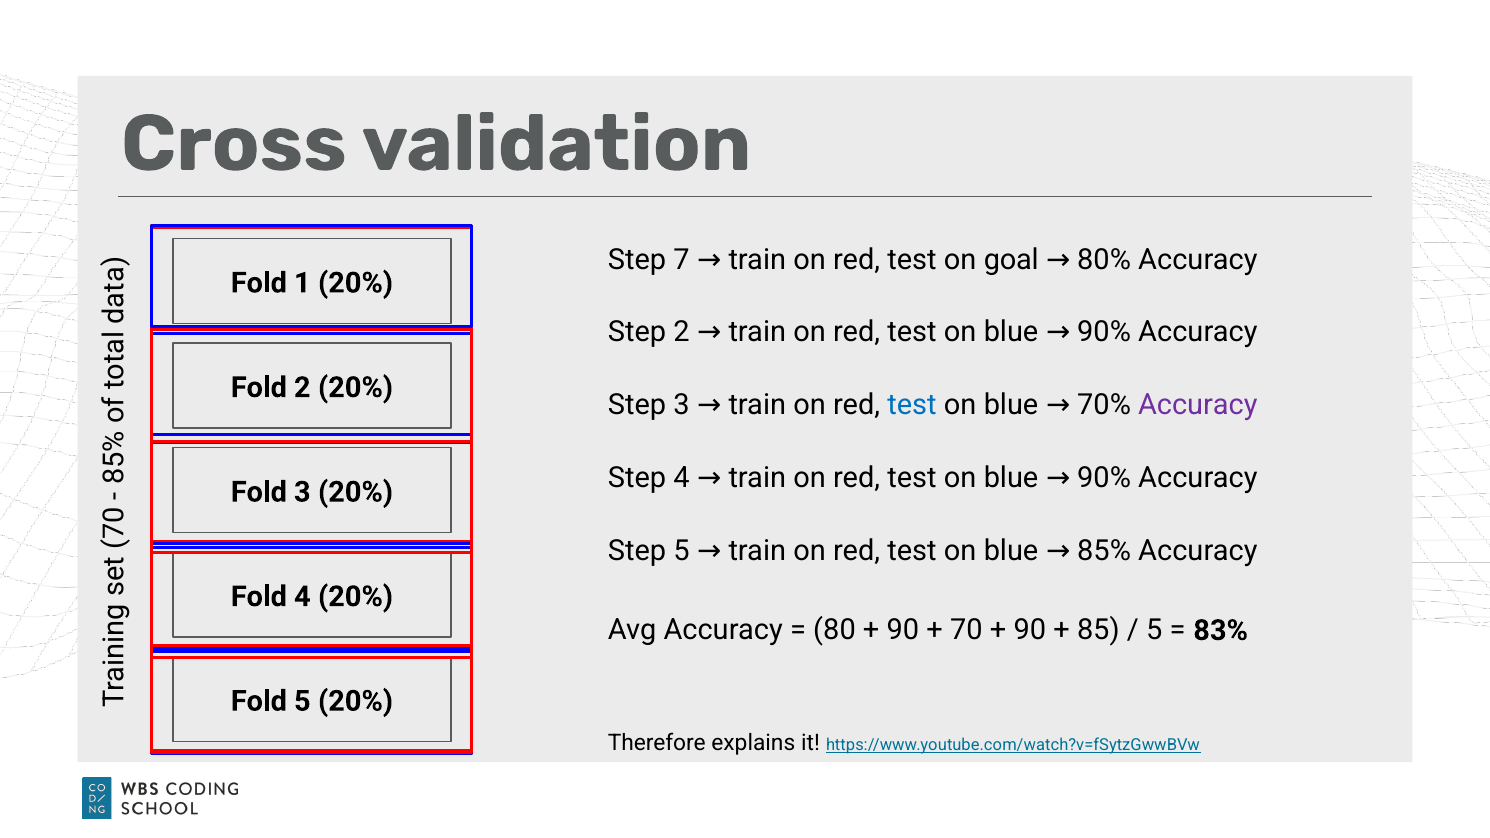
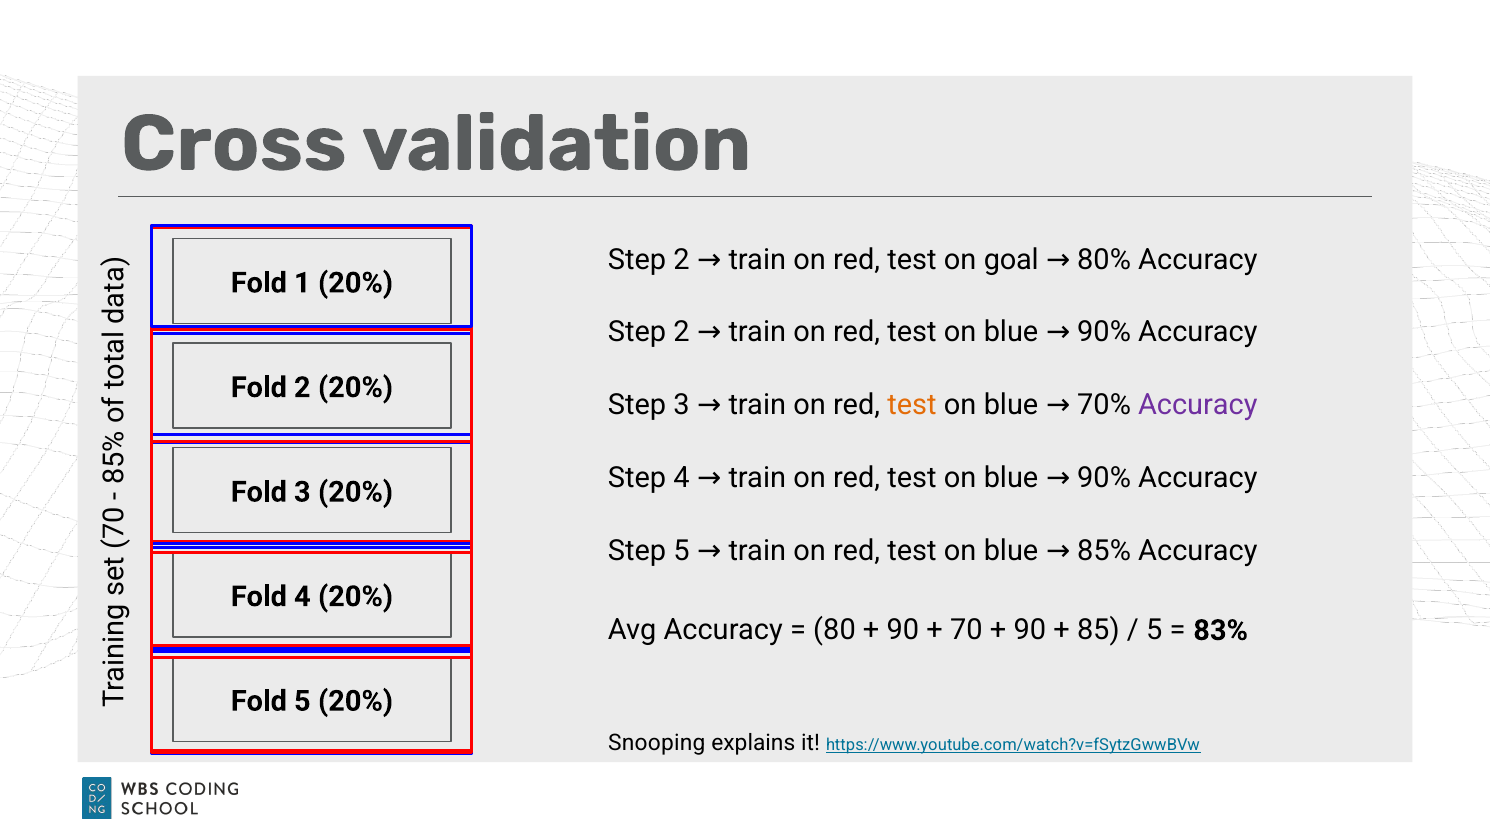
7: 7 -> 2 (682, 260)
test colour: blue -> orange (912, 405)
Therefore: Therefore -> Snooping (657, 743)
